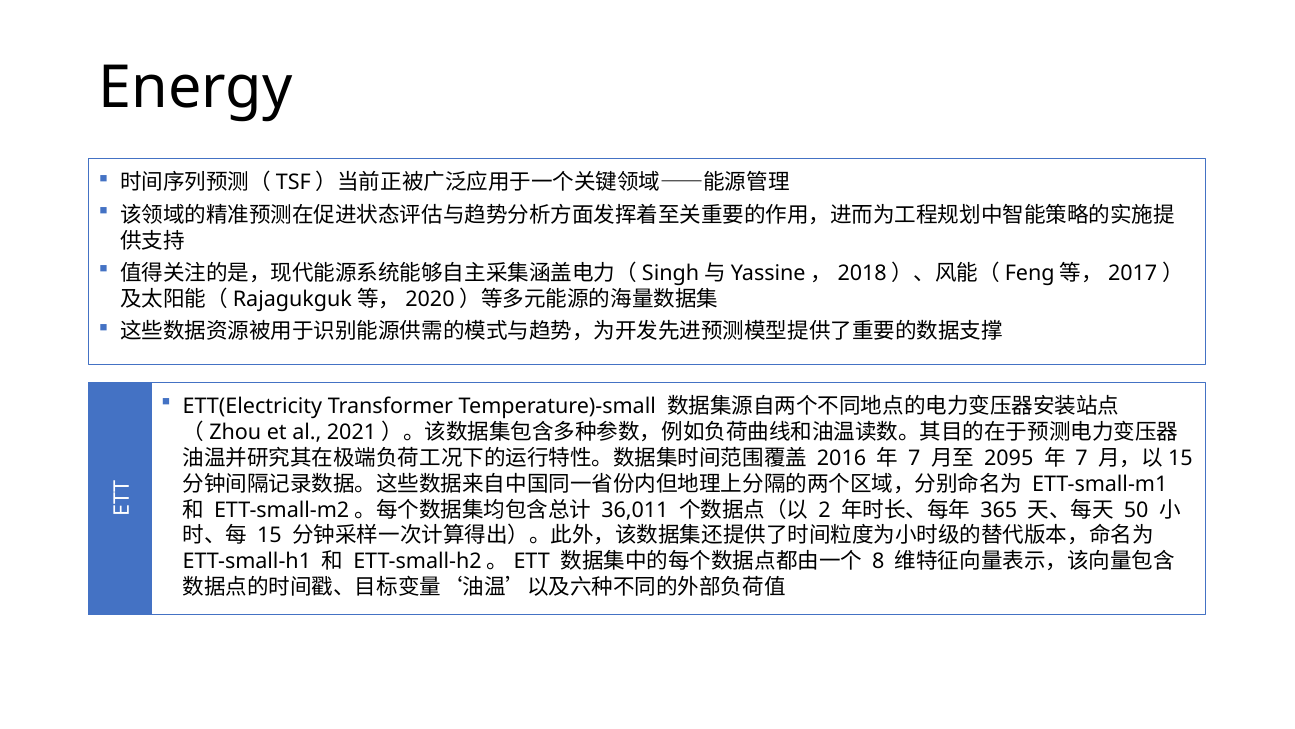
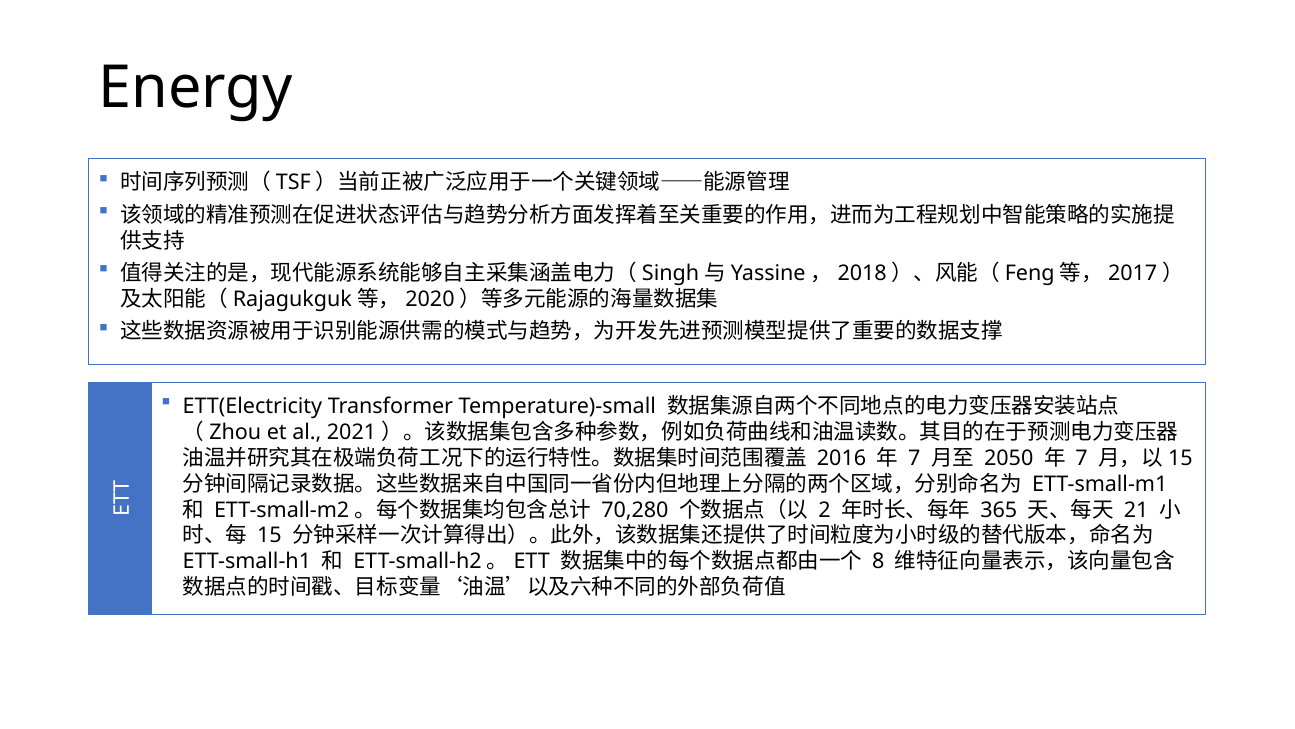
2095: 2095 -> 2050 (1009, 458)
36,011: 36,011 -> 70,280 (635, 510)
50: 50 -> 21 (1136, 510)
